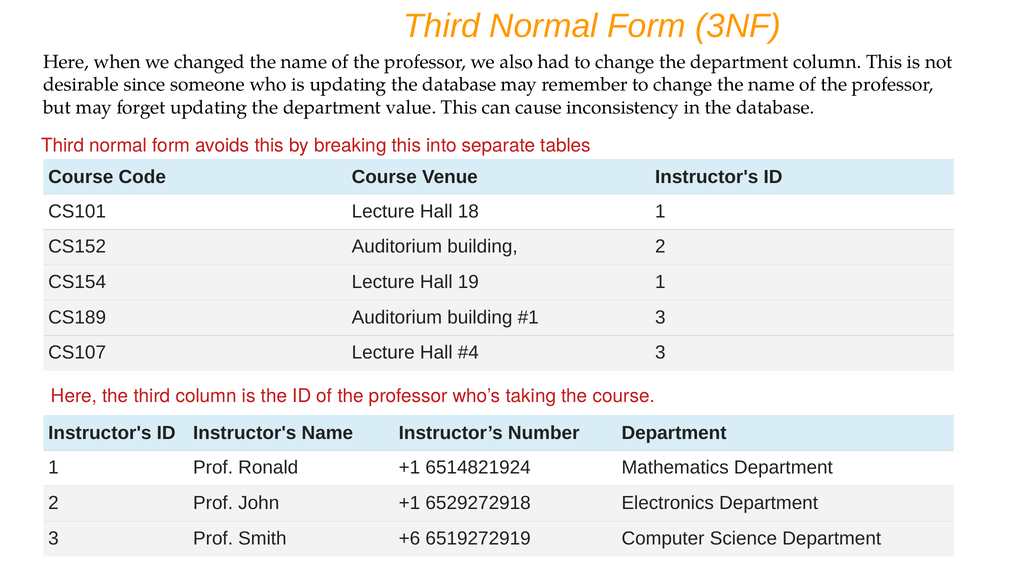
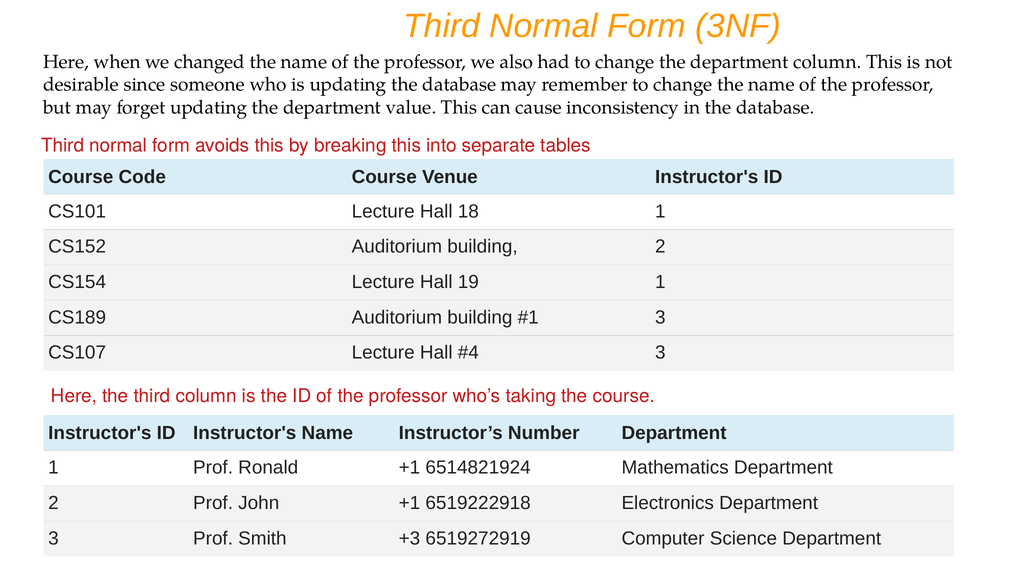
6529272918: 6529272918 -> 6519222918 (478, 503)
+6: +6 -> +3 (409, 539)
